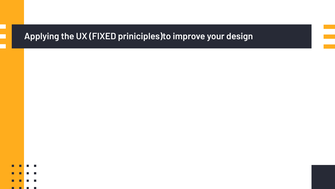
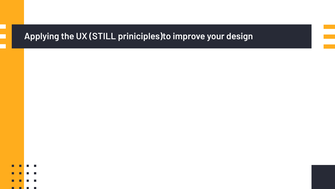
FIXED: FIXED -> STILL (103, 36)
